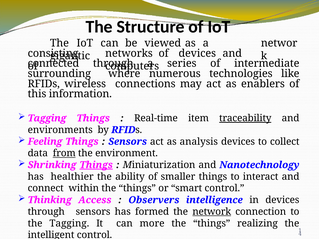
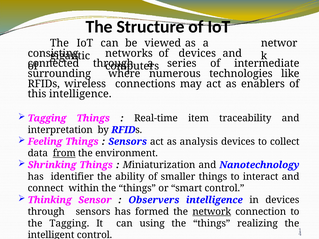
this information: information -> intelligence (80, 94)
traceability underline: present -> none (245, 118)
environments: environments -> interpretation (60, 130)
Things underline: present -> none (96, 165)
healthier: healthier -> identifier (72, 177)
Access: Access -> Sensor (95, 200)
more: more -> using (152, 224)
